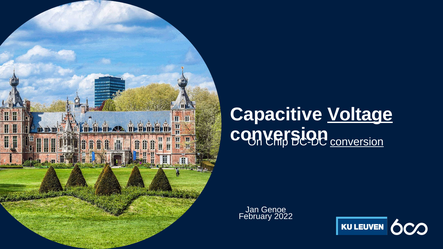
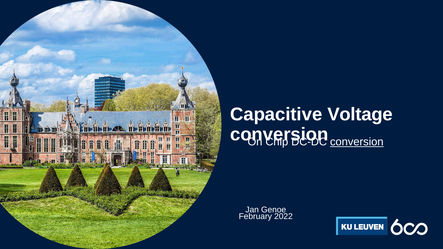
Voltage underline: present -> none (360, 114)
